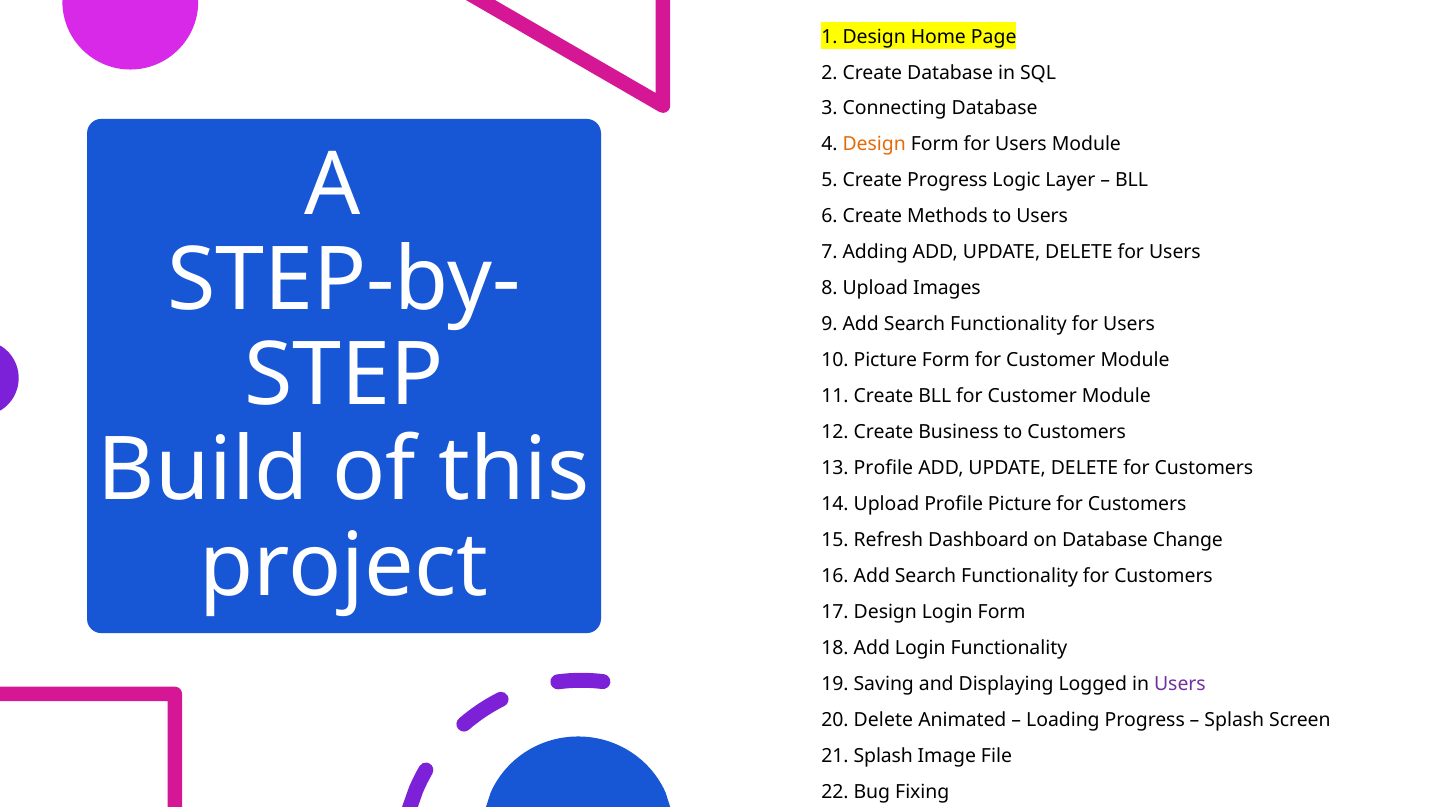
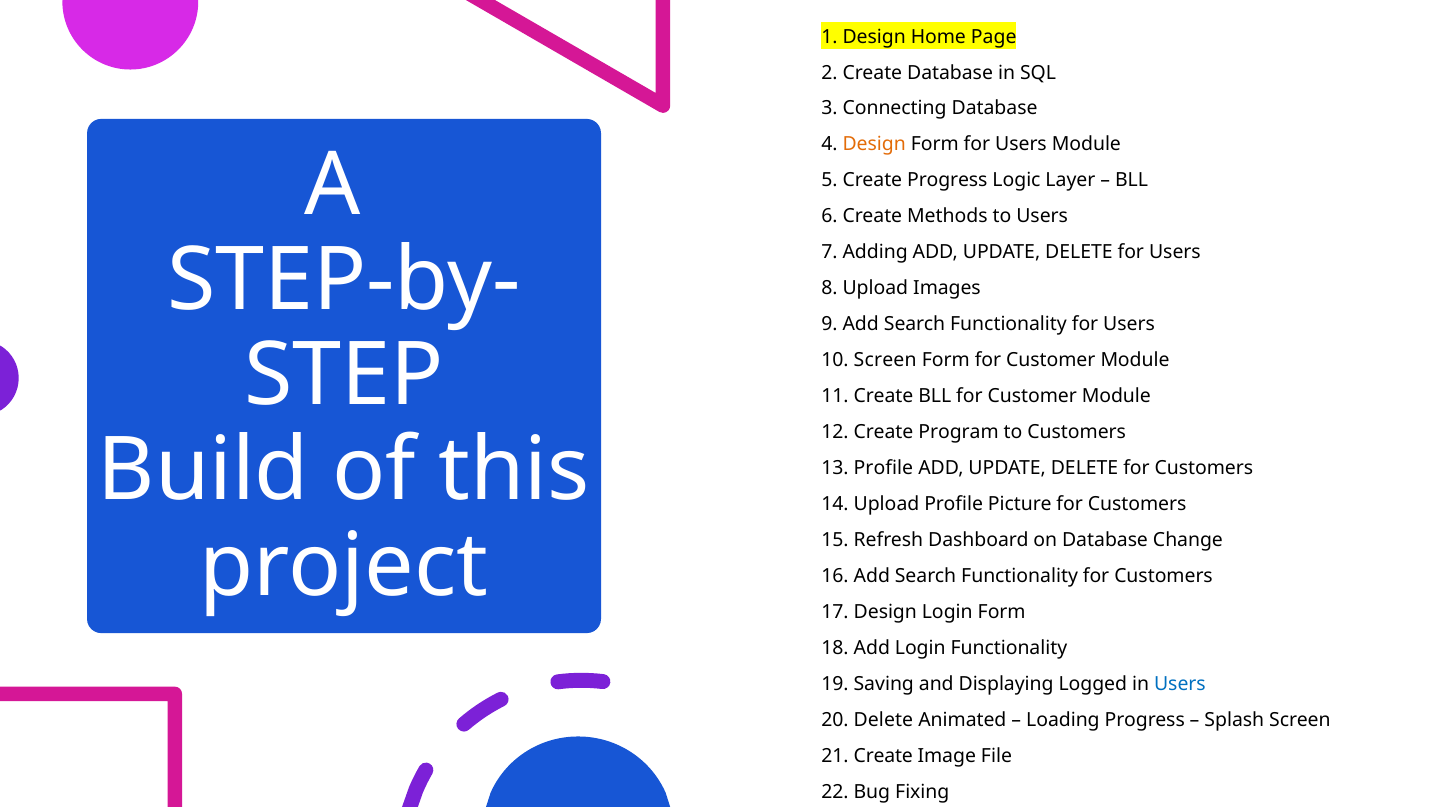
10 Picture: Picture -> Screen (885, 360)
Business: Business -> Program (959, 432)
Users colour: purple -> blue (1180, 684)
21 Splash: Splash -> Create (883, 756)
